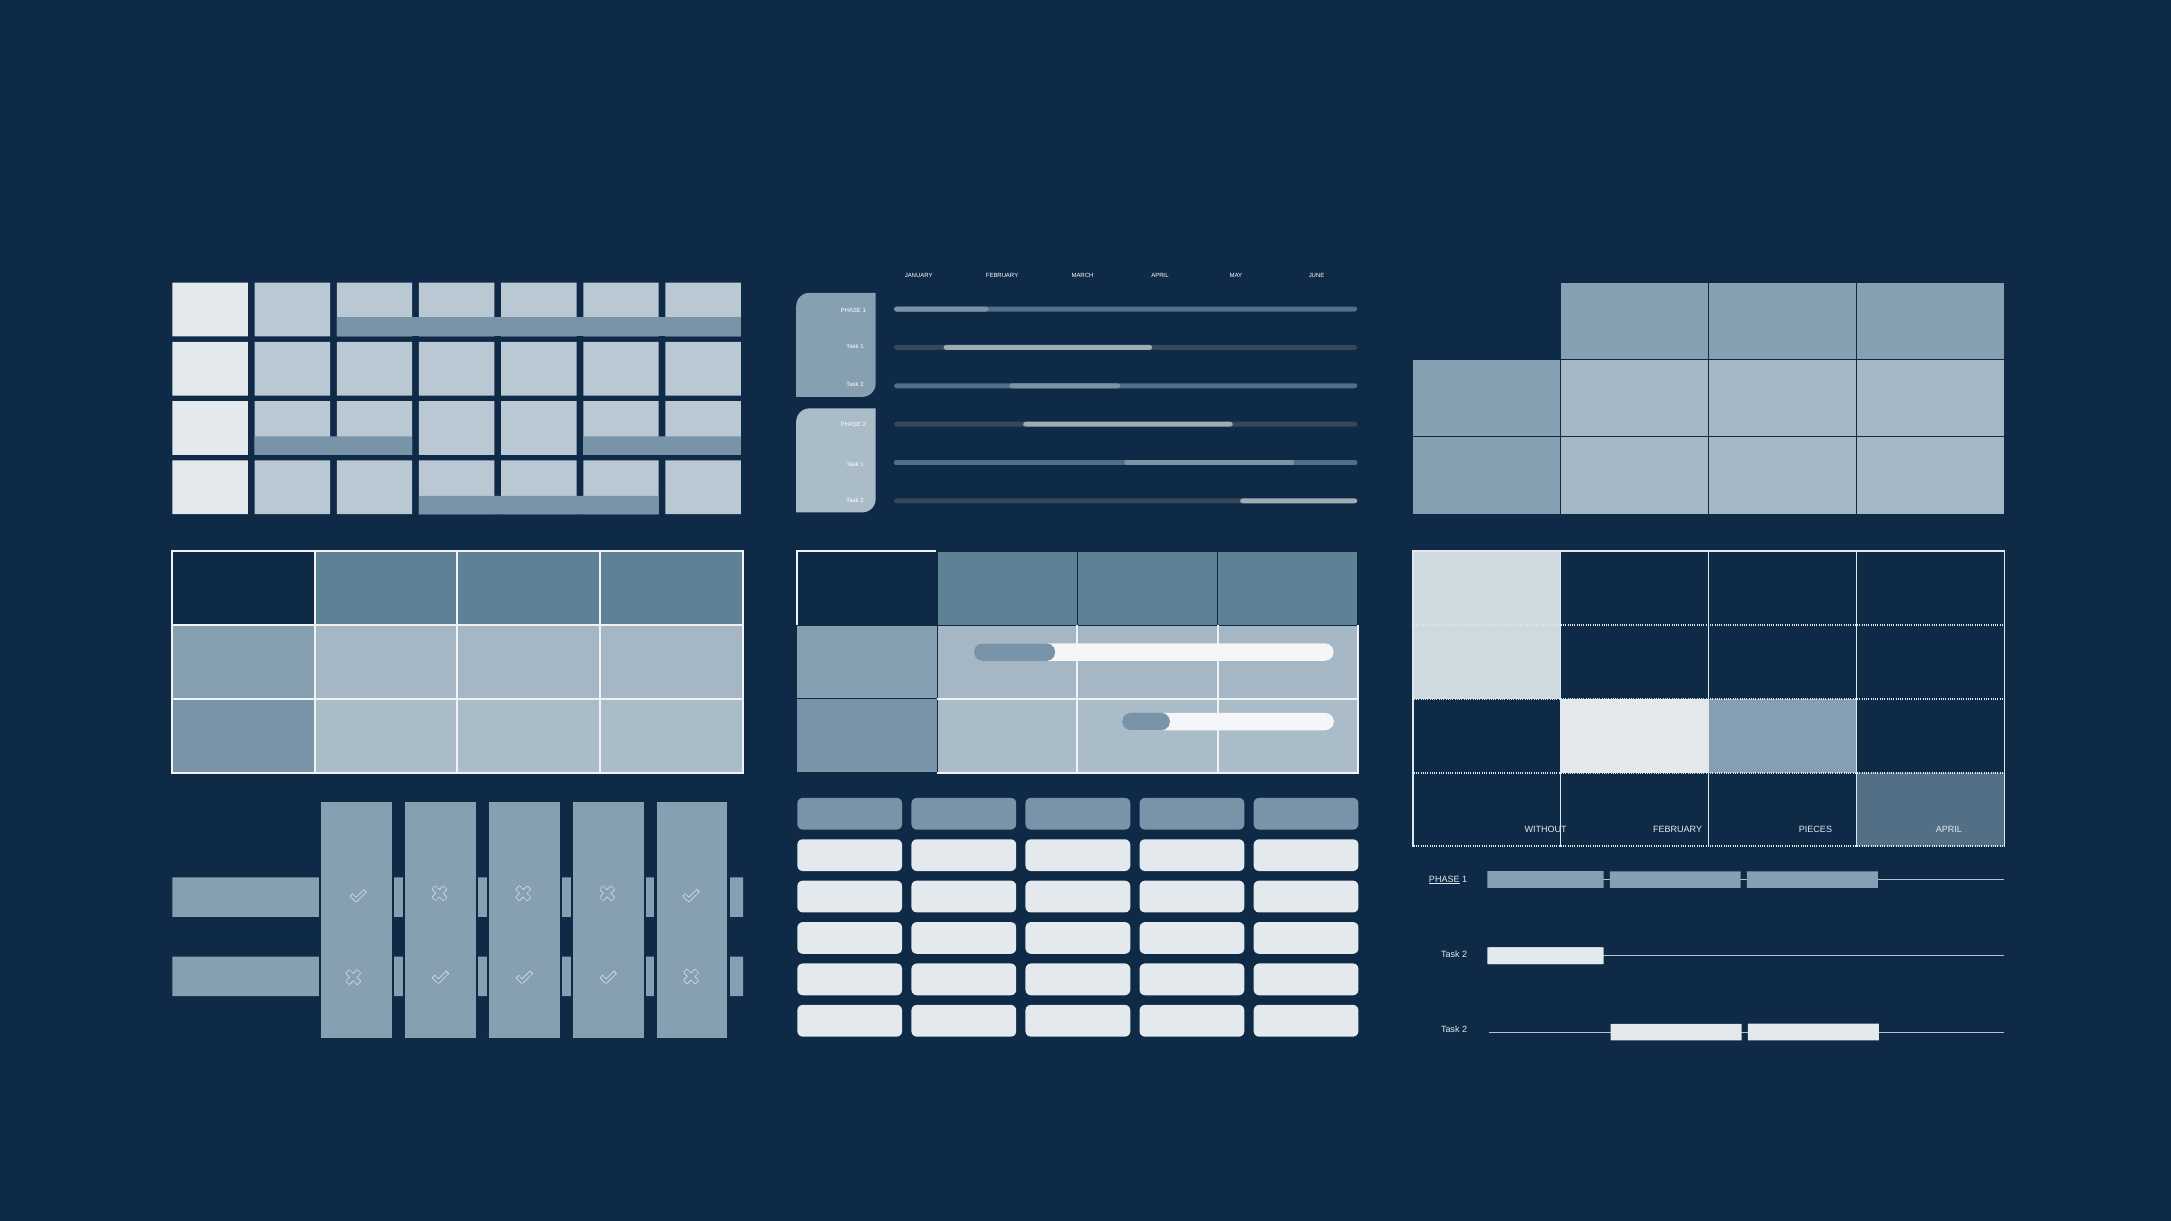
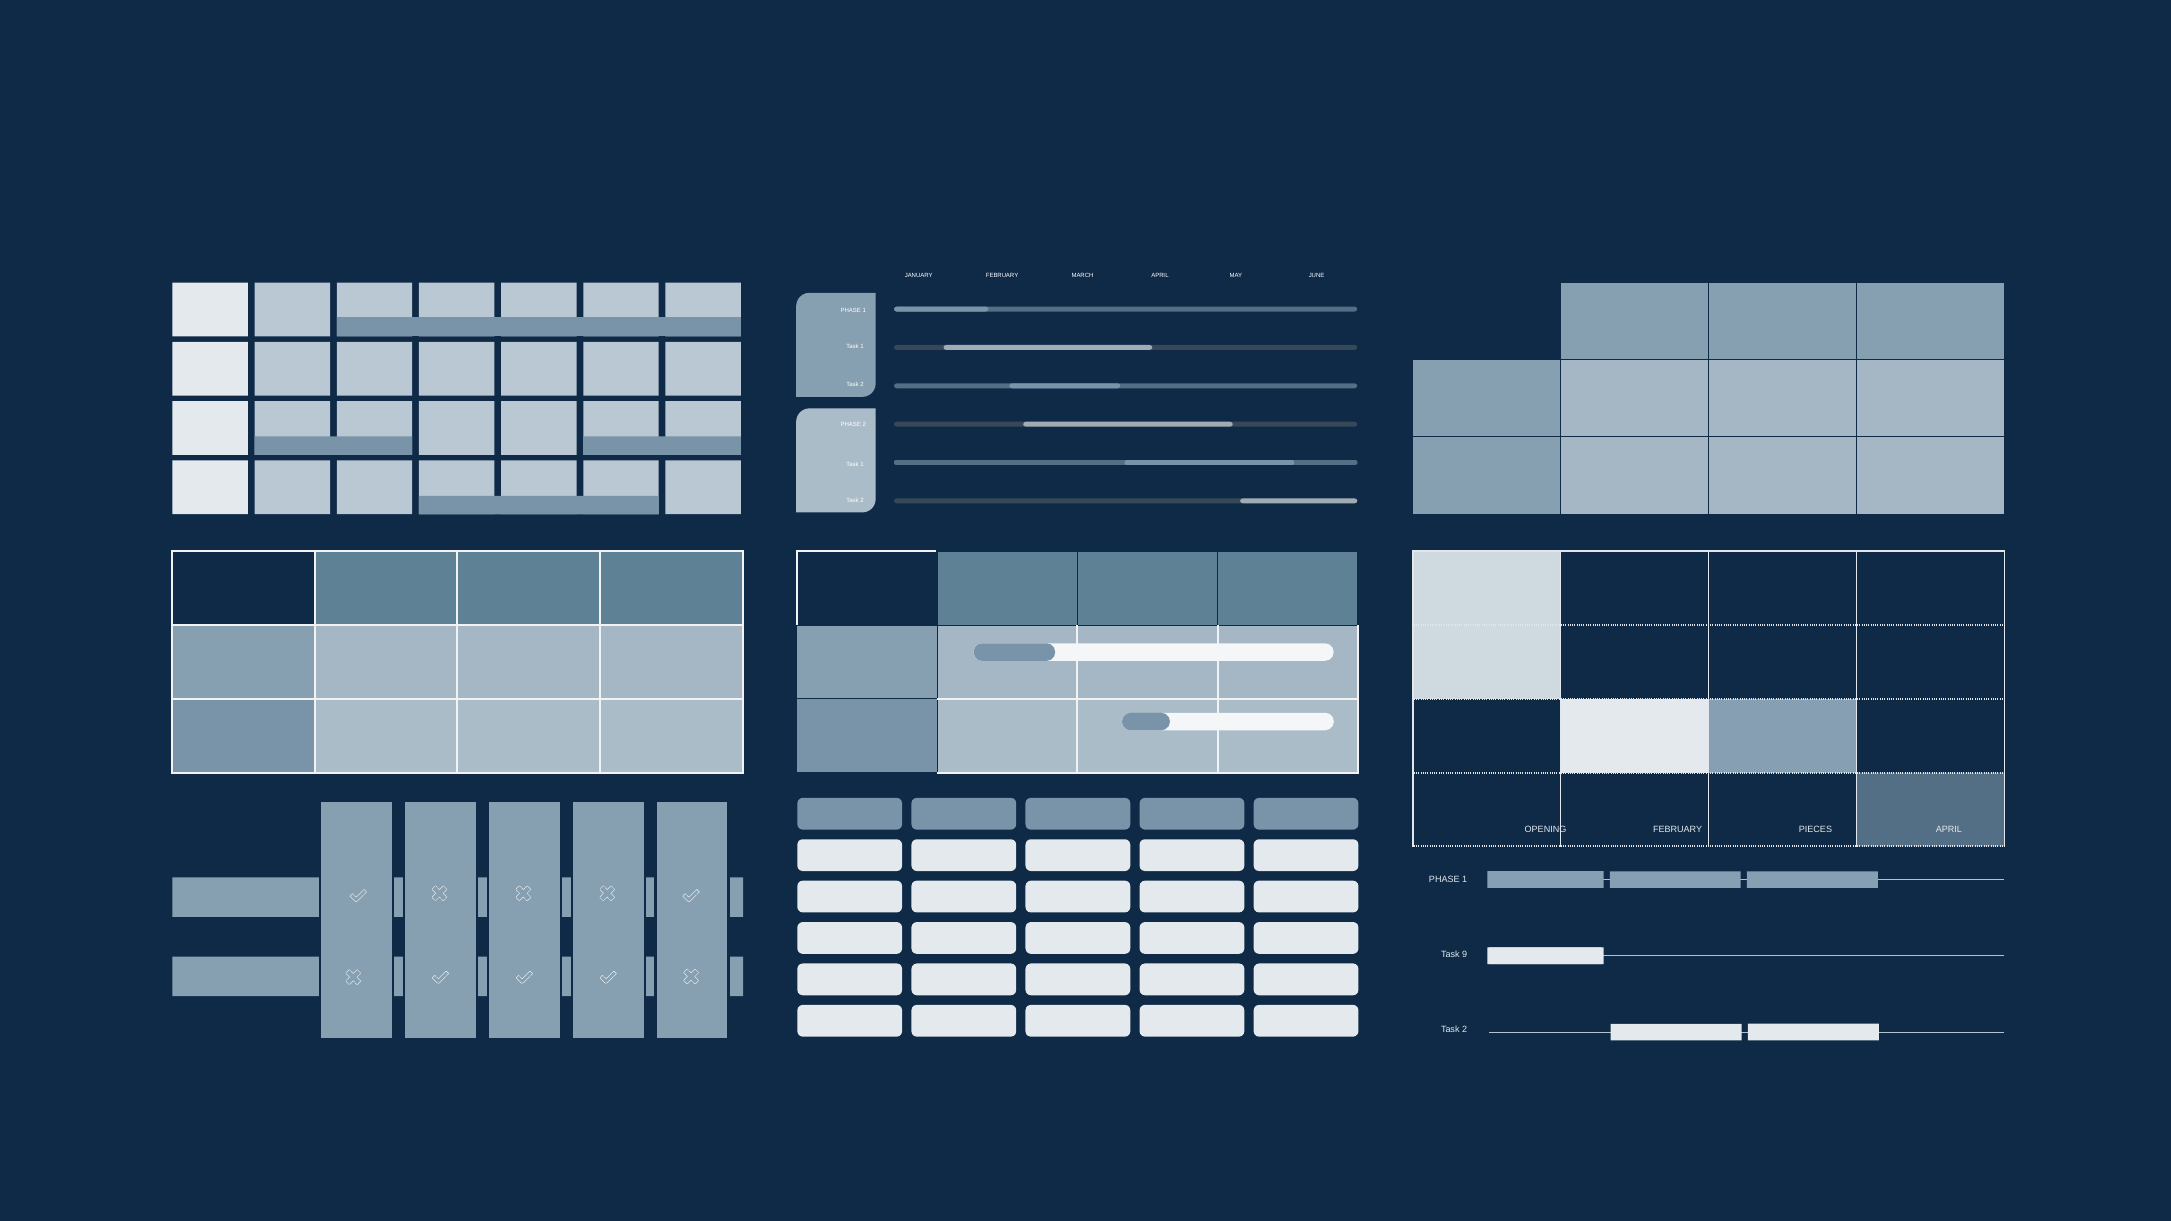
WITHOUT: WITHOUT -> OPENING (1546, 830)
PHASE underline: present -> none (1444, 880)
2: 2 -> 9 (1465, 955)
